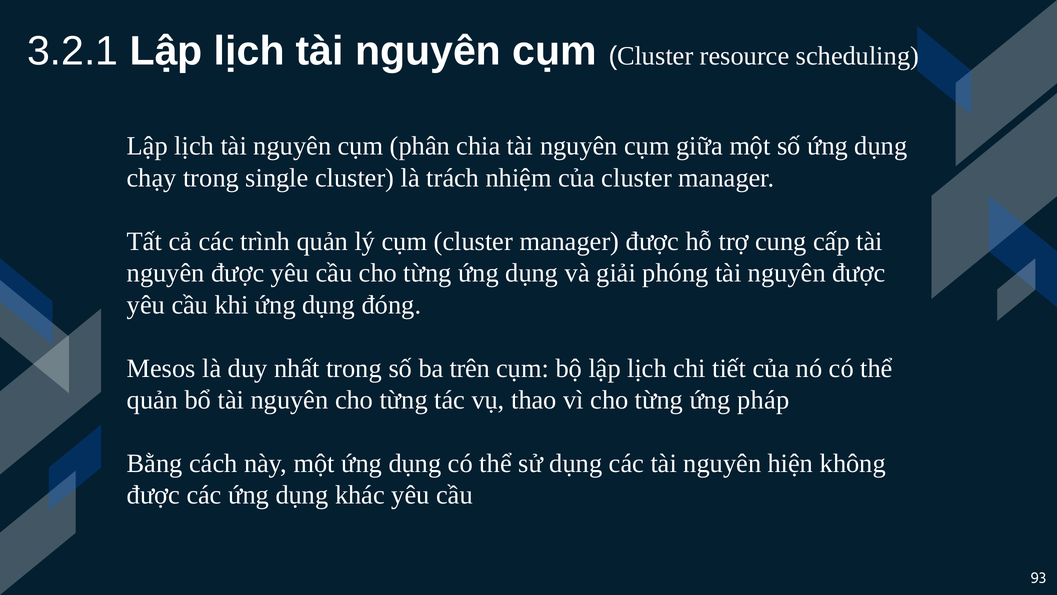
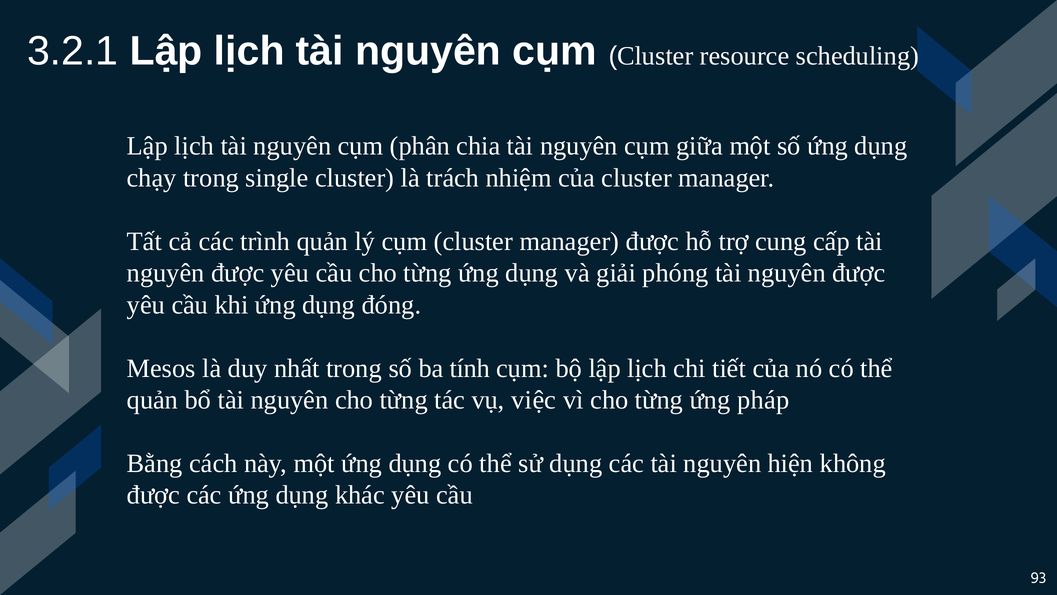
trên: trên -> tính (470, 368)
thao: thao -> việc (534, 400)
